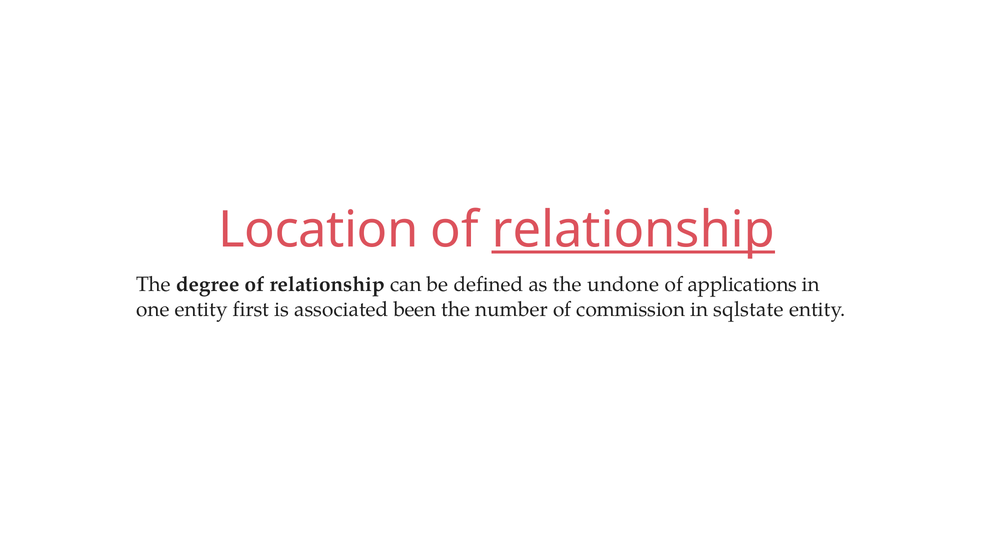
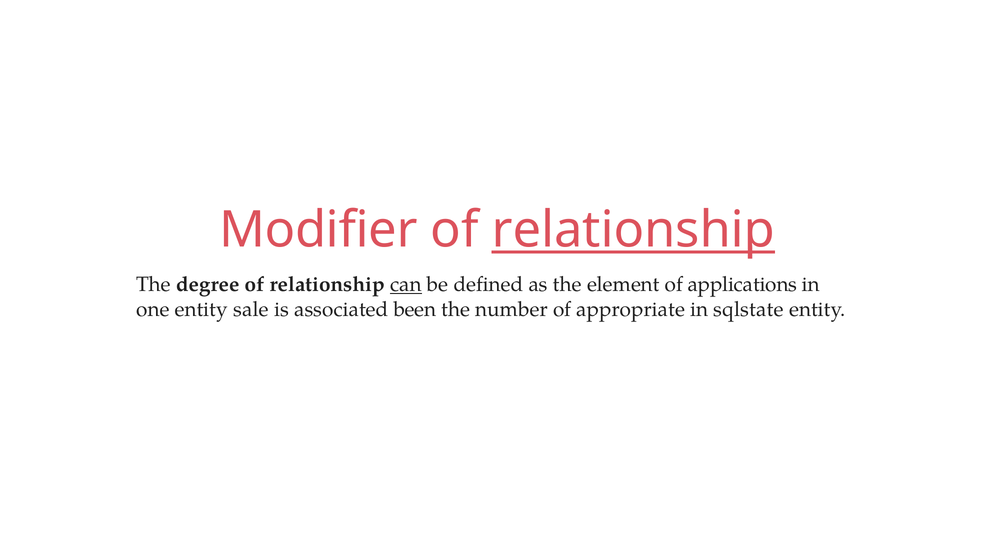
Location: Location -> Modifier (318, 230)
can underline: none -> present (406, 285)
undone: undone -> element (623, 285)
first: first -> sale (251, 310)
commission: commission -> appropriate (631, 310)
